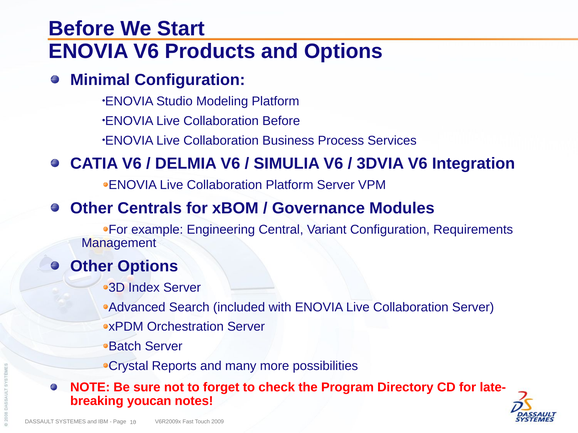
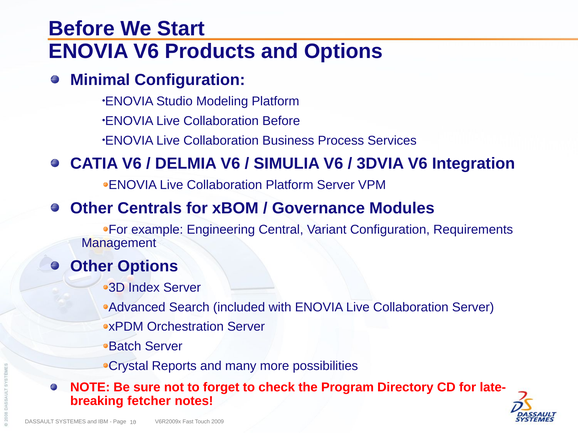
youcan: youcan -> fetcher (149, 401)
